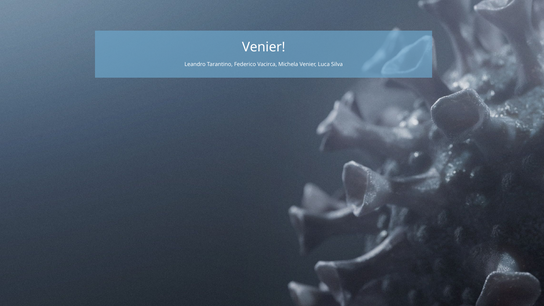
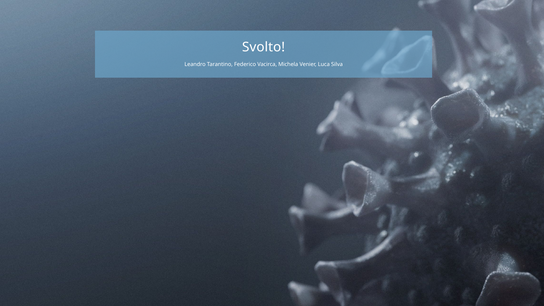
Venier: Venier -> Svolto (264, 47)
